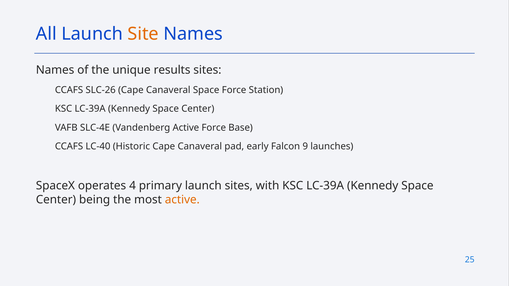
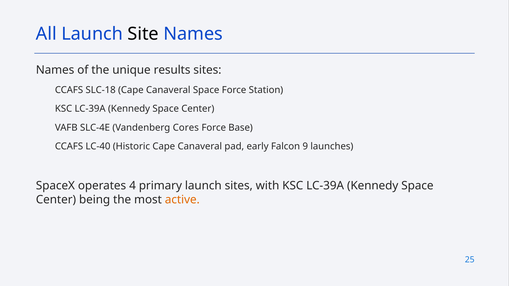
Site colour: orange -> black (143, 34)
SLC-26: SLC-26 -> SLC-18 (101, 90)
Vandenberg Active: Active -> Cores (186, 128)
